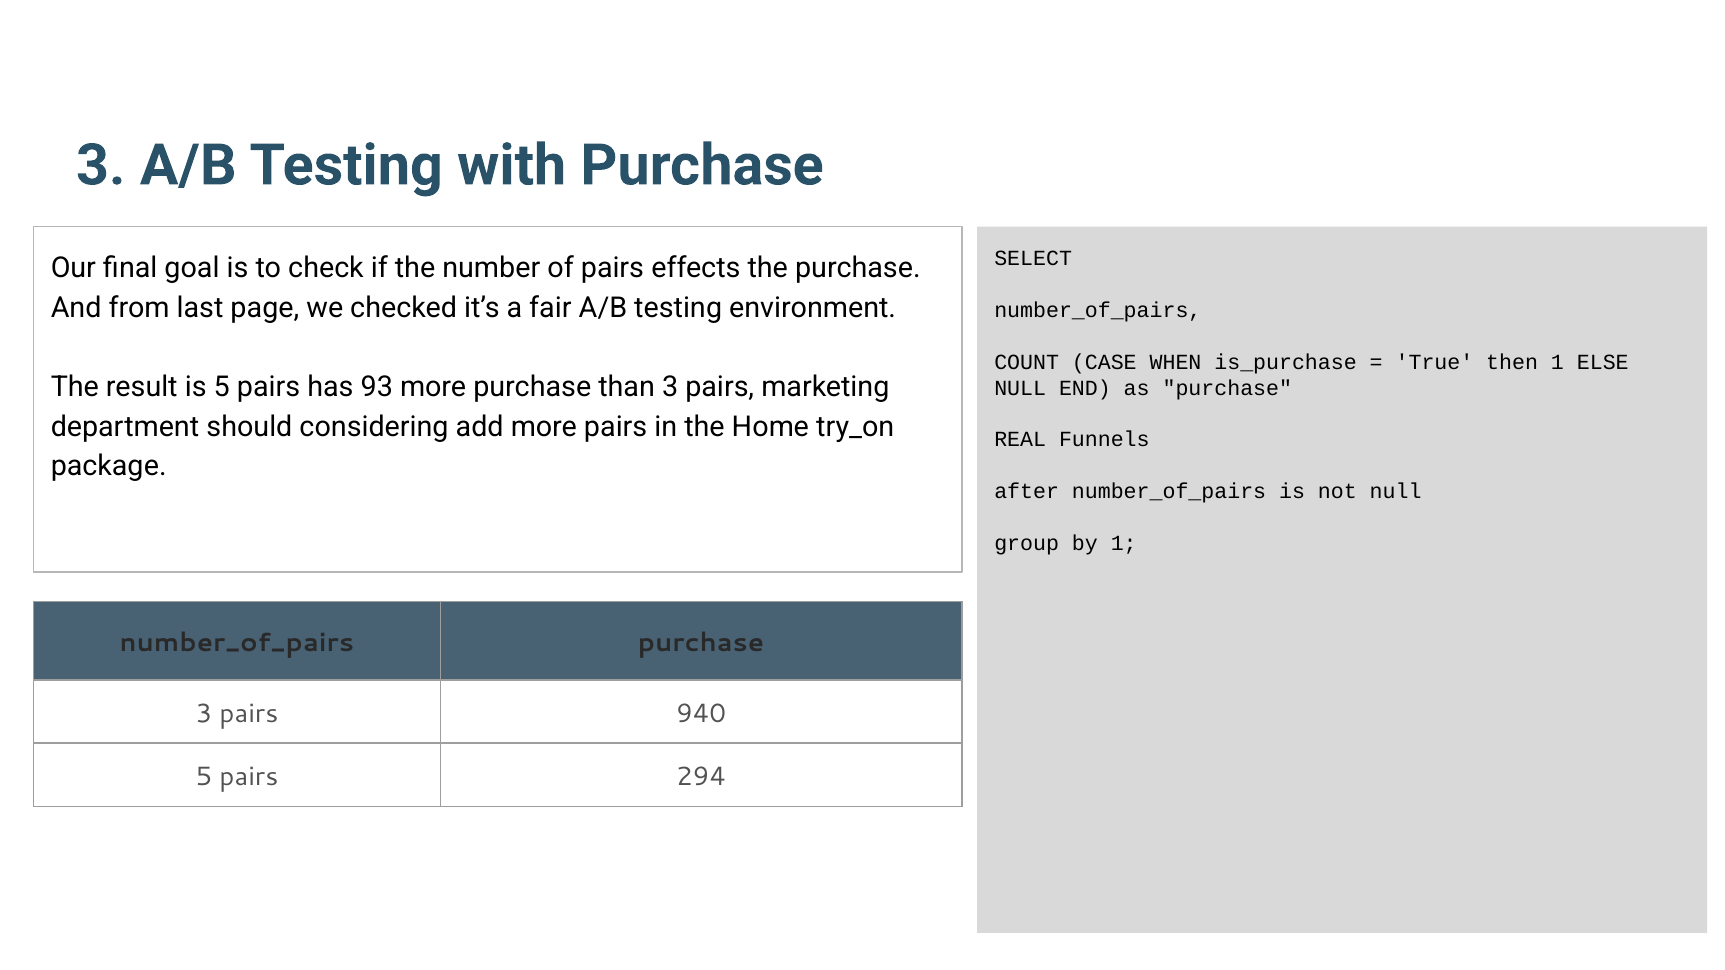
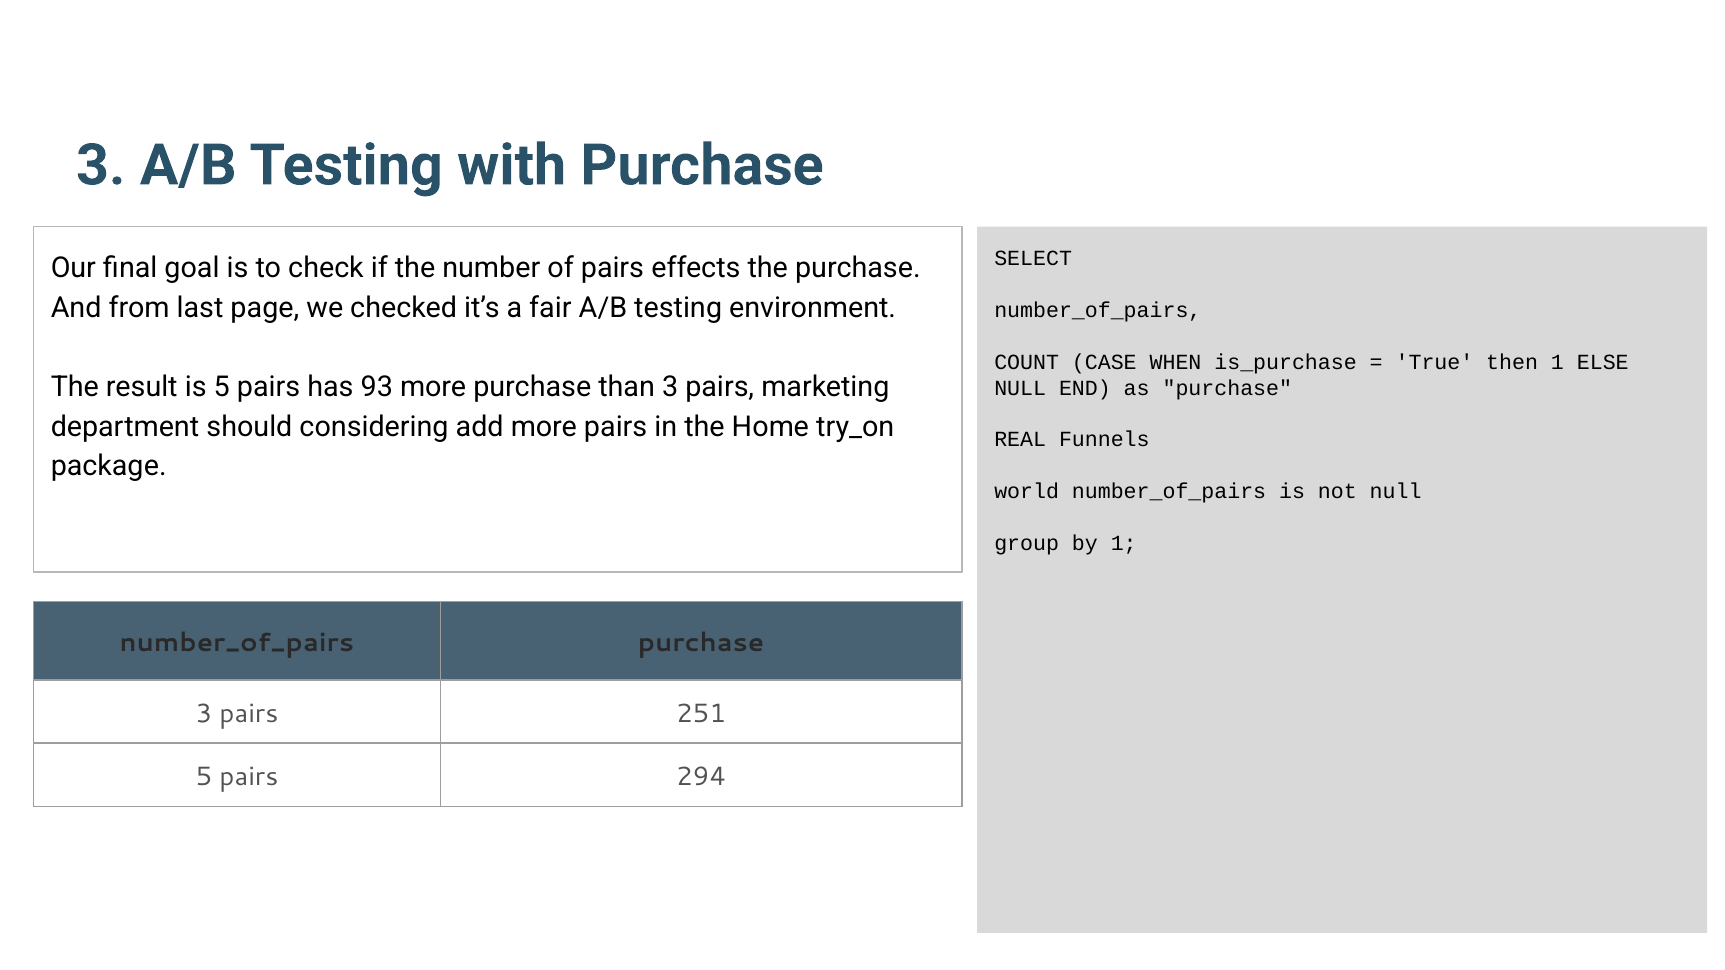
after: after -> world (1027, 492)
940: 940 -> 251 (701, 714)
